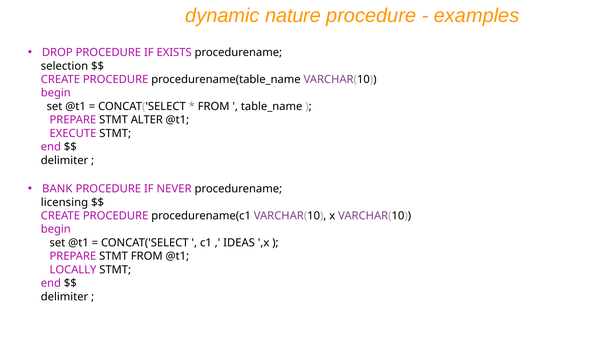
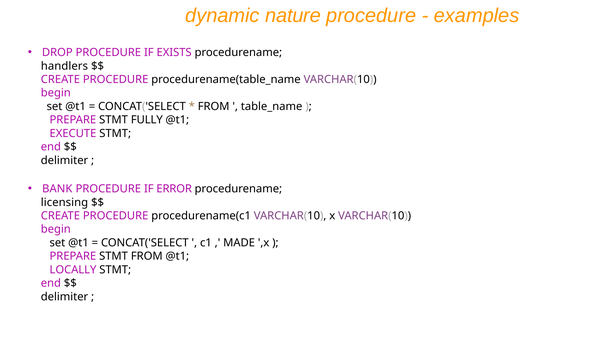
selection: selection -> handlers (64, 66)
ALTER: ALTER -> FULLY (147, 120)
NEVER: NEVER -> ERROR (174, 189)
IDEAS: IDEAS -> MADE (239, 243)
